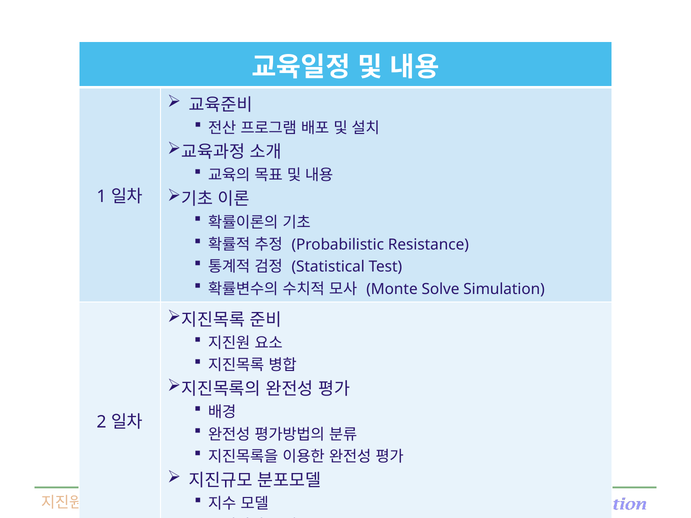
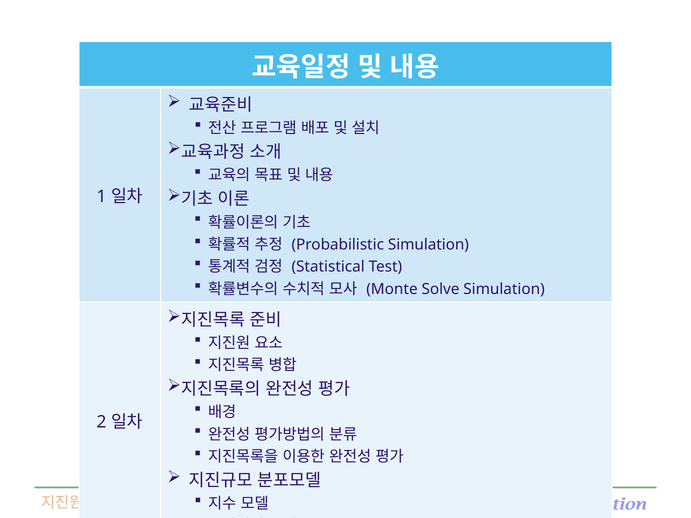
Probabilistic Resistance: Resistance -> Simulation (428, 245)
